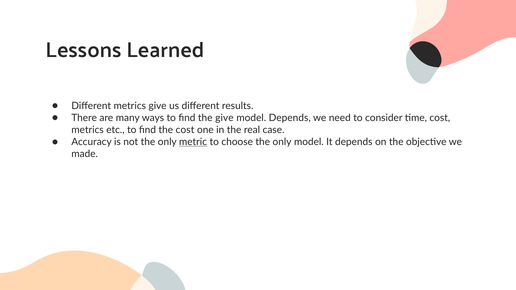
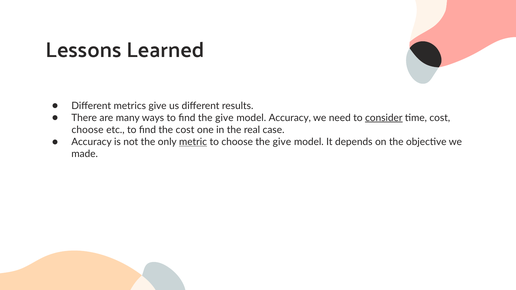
model Depends: Depends -> Accuracy (290, 118)
consider underline: none -> present (384, 118)
metrics: metrics -> choose (88, 130)
choose the only: only -> give (282, 142)
